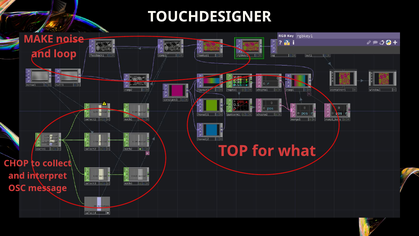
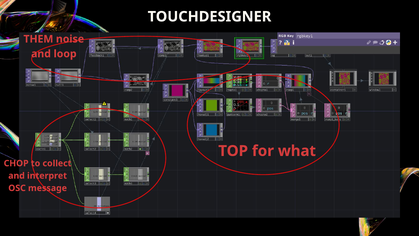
MAKE: MAKE -> THEM (38, 39)
